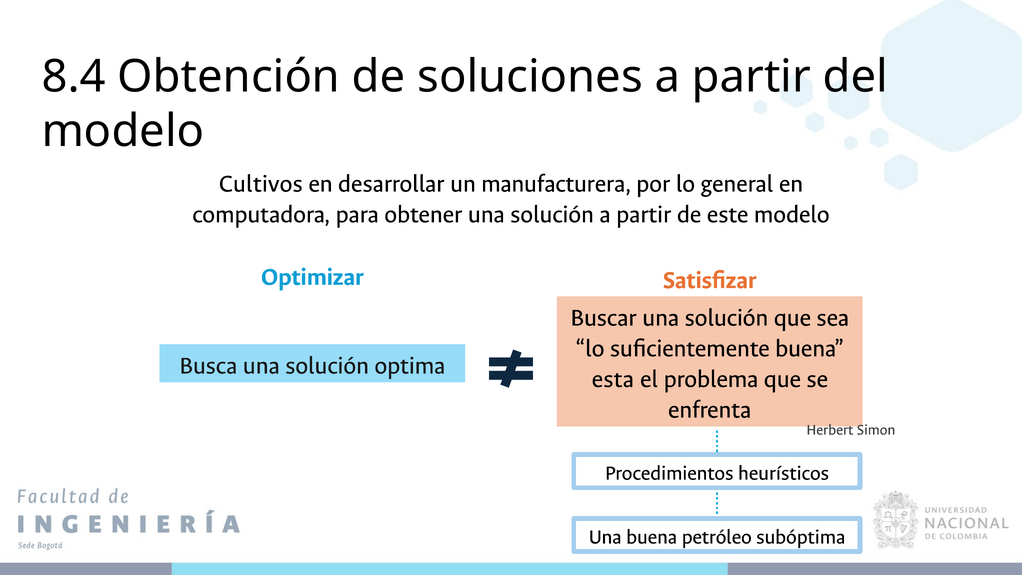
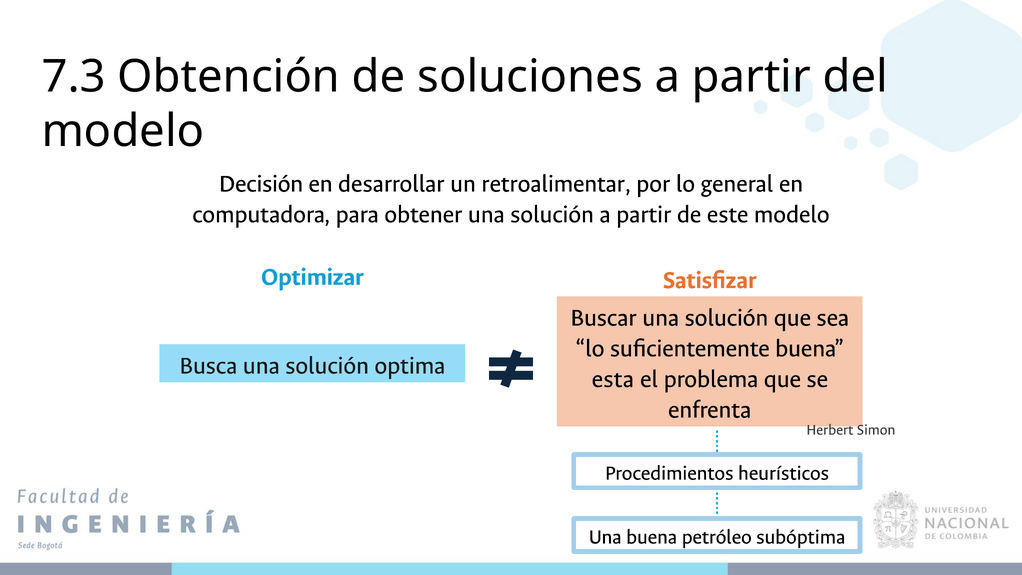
8.4: 8.4 -> 7.3 (74, 77)
Cultivos: Cultivos -> Decisión (261, 183)
manufacturera: manufacturera -> retroalimentar (556, 183)
